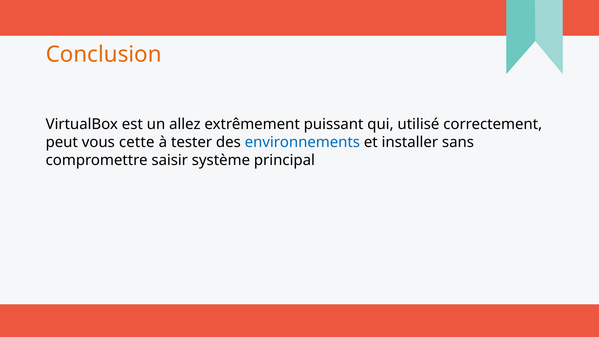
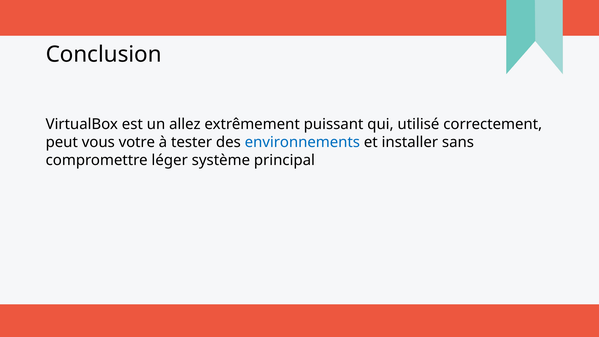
Conclusion colour: orange -> black (104, 55)
cette: cette -> votre (137, 142)
saisir: saisir -> léger (170, 160)
